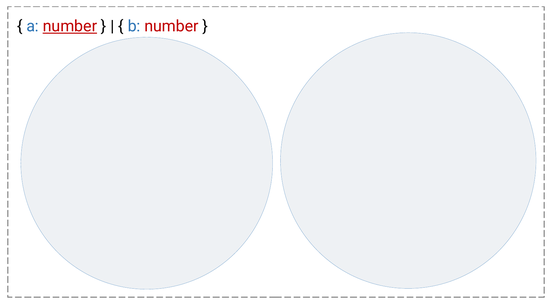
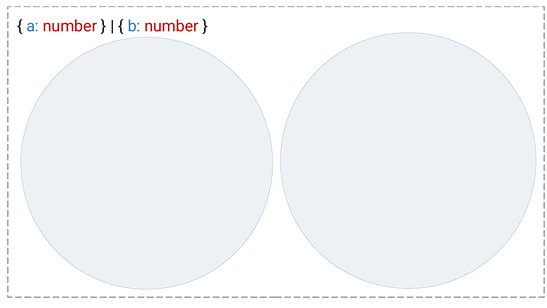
number underline: present -> none (70, 26)
